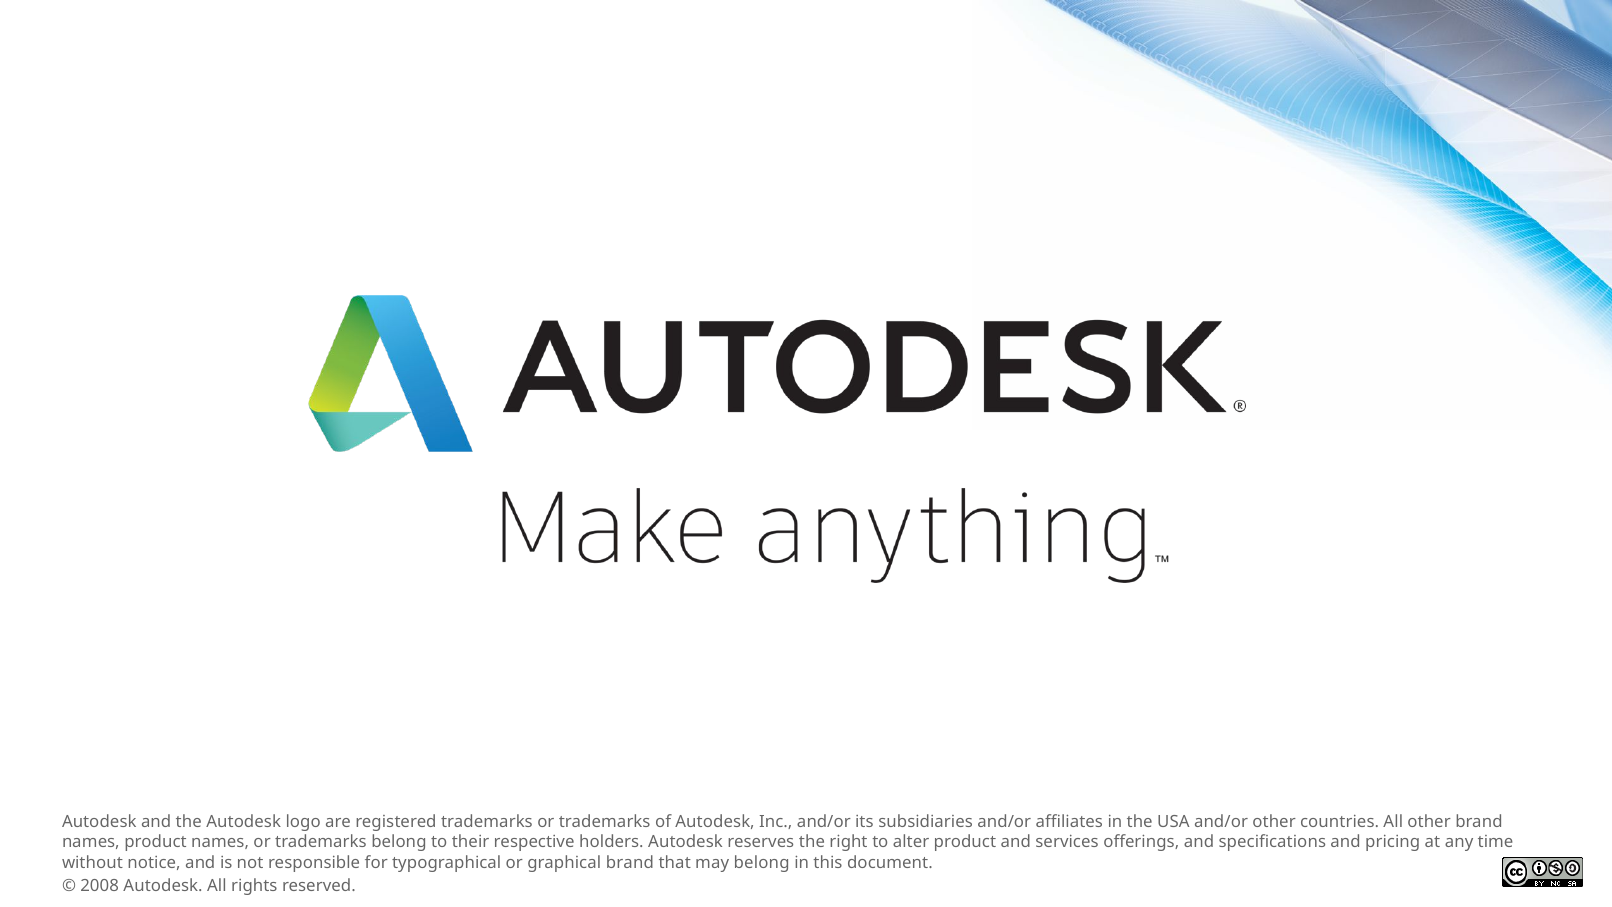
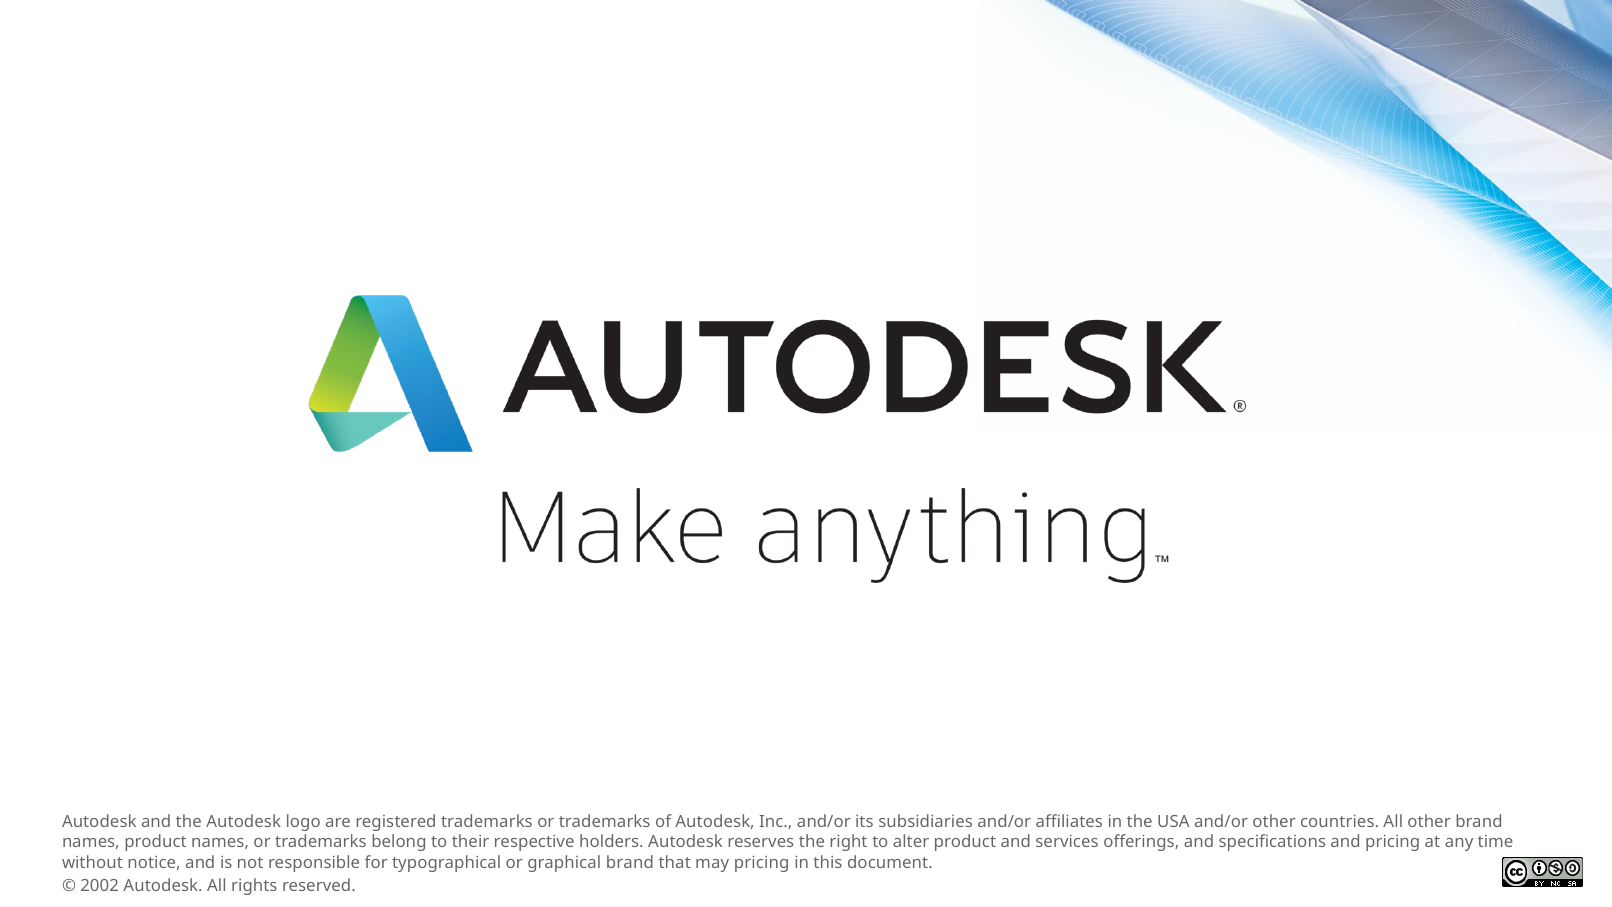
may belong: belong -> pricing (762, 862)
2008: 2008 -> 2002 (100, 886)
